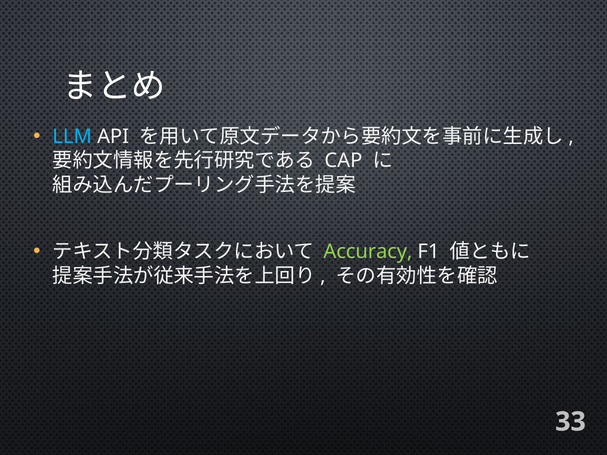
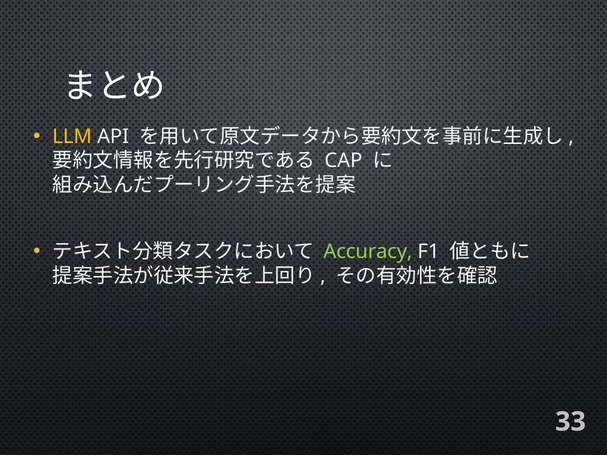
LLM colour: light blue -> yellow (72, 137)
